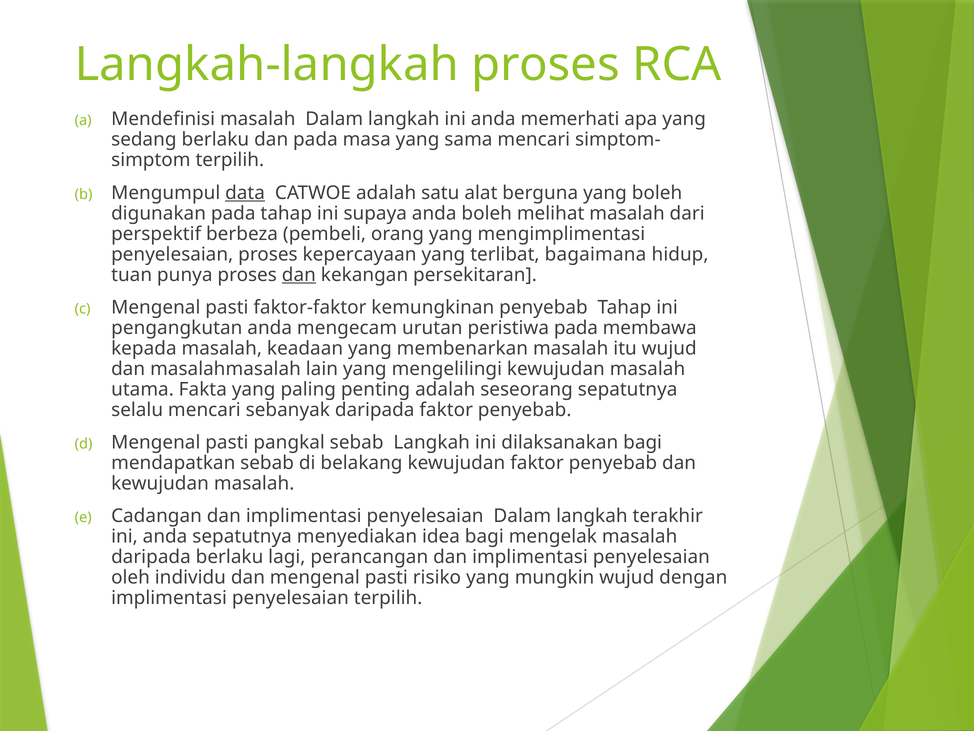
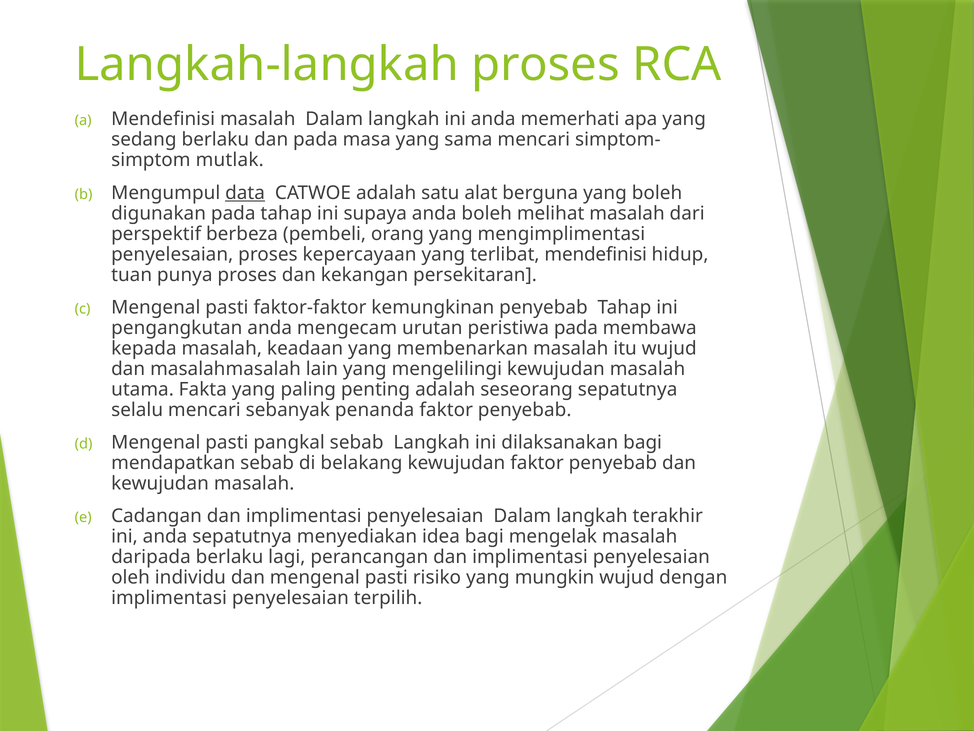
terpilih: terpilih -> mutlak (230, 160)
terlibat bagaimana: bagaimana -> mendefinisi (596, 254)
dan underline: present -> none (299, 275)
sebanyak daripada: daripada -> penanda (375, 410)
